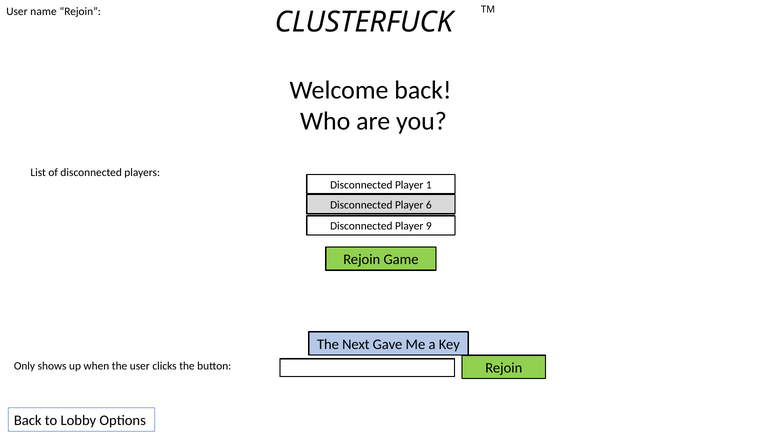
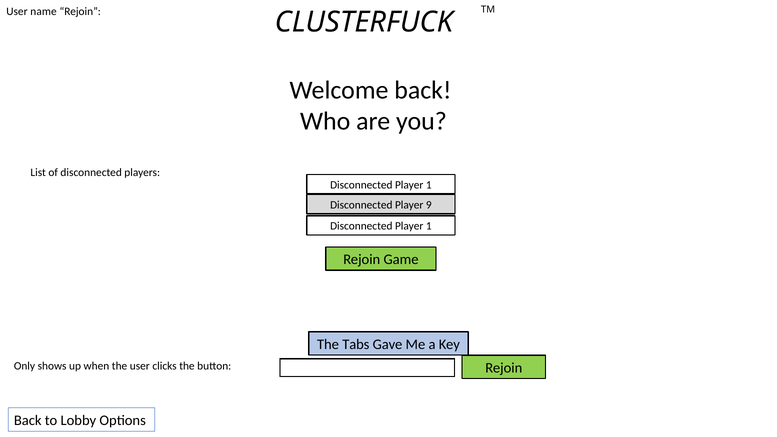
6: 6 -> 9 (429, 205)
9: 9 -> 1 (429, 226)
Next: Next -> Tabs (356, 344)
